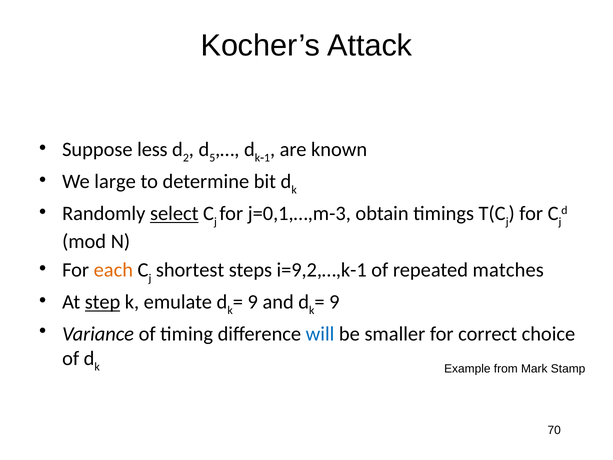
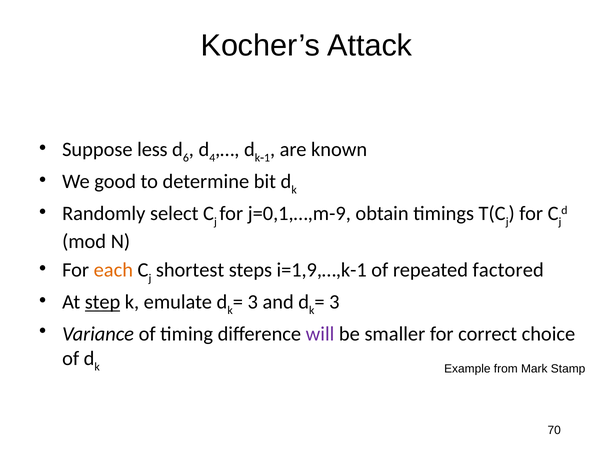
2: 2 -> 6 (186, 158)
5: 5 -> 4 (212, 158)
large: large -> good (115, 182)
select underline: present -> none (174, 214)
j=0,1,…,m-3: j=0,1,…,m-3 -> j=0,1,…,m-9 (299, 214)
i=9,2,…,k-1: i=9,2,…,k-1 -> i=1,9,…,k-1 (322, 270)
matches: matches -> factored (508, 270)
9: 9 -> 3 (253, 302)
9: 9 -> 3 (334, 302)
will colour: blue -> purple (320, 334)
